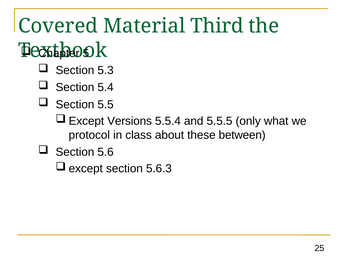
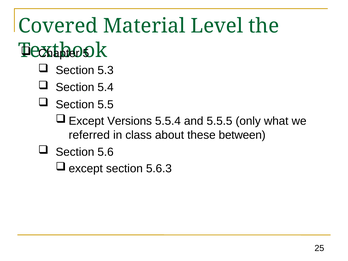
Third: Third -> Level (217, 26)
protocol: protocol -> referred (89, 135)
